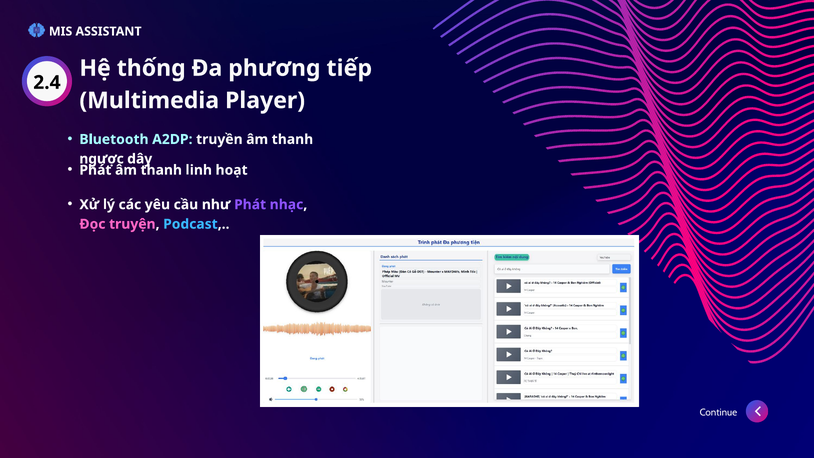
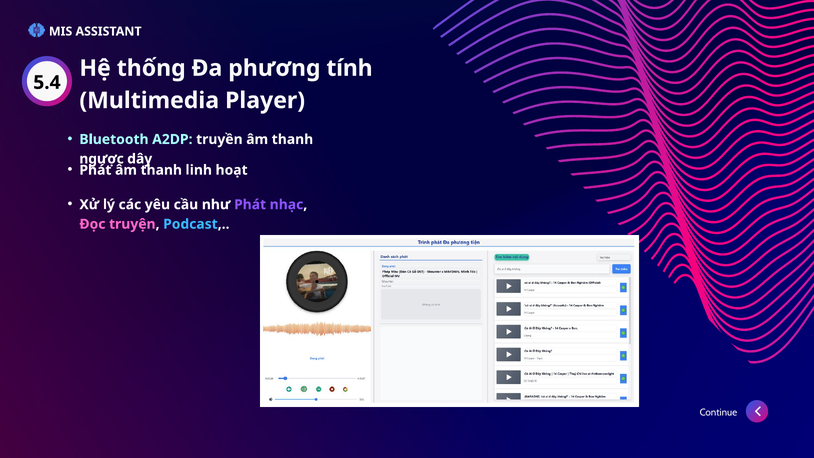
tiếp: tiếp -> tính (349, 68)
2.4: 2.4 -> 5.4 (47, 82)
